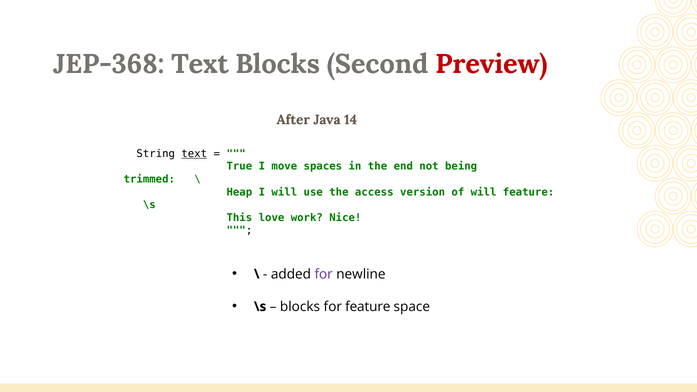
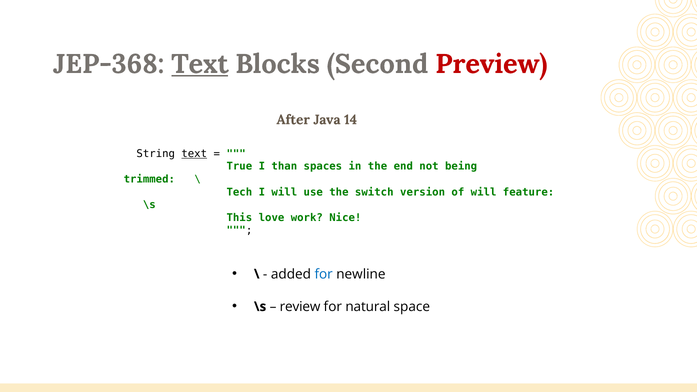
Text underline: none -> present (200, 64)
move: move -> than (284, 166)
Heap: Heap -> Tech (239, 192)
access: access -> switch (374, 192)
for colour: purple -> blue (324, 274)
blocks: blocks -> review (300, 307)
for feature: feature -> natural (368, 307)
